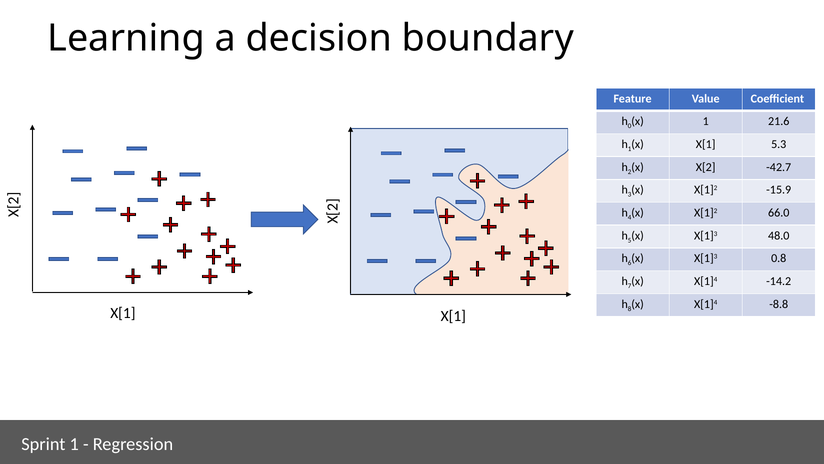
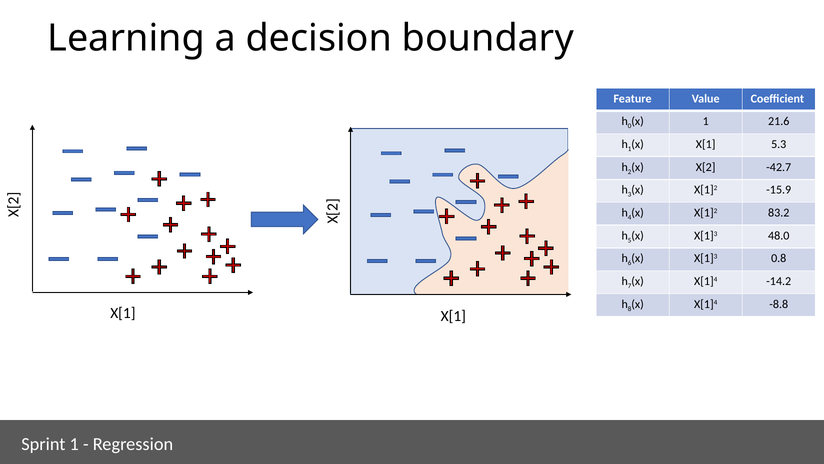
66.0: 66.0 -> 83.2 (779, 213)
